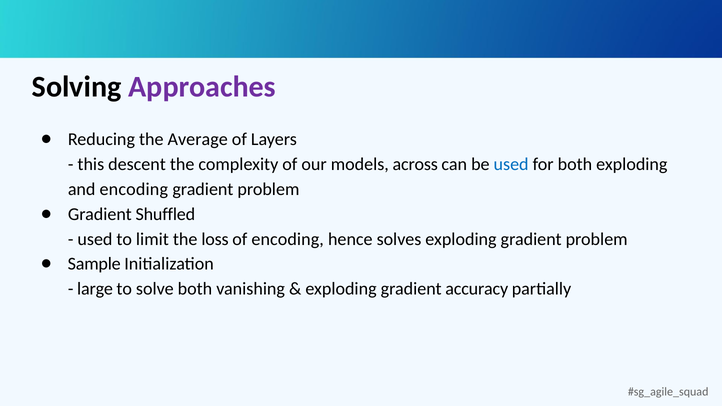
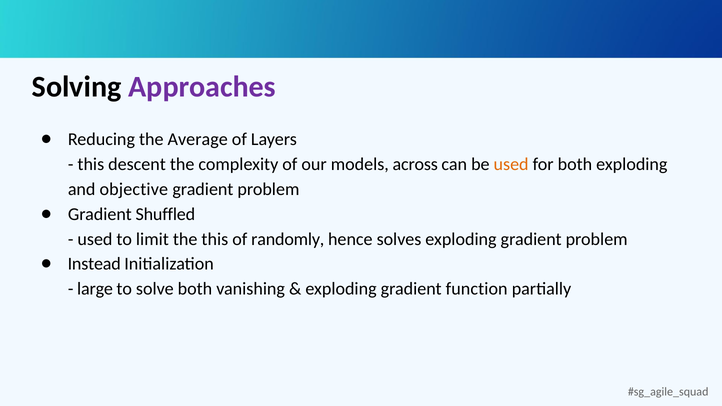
used colour: blue -> orange (511, 164)
and encoding: encoding -> objective (134, 189)
the loss: loss -> this (215, 239)
of encoding: encoding -> randomly (288, 239)
Sample: Sample -> Instead (94, 264)
accuracy: accuracy -> function (477, 289)
